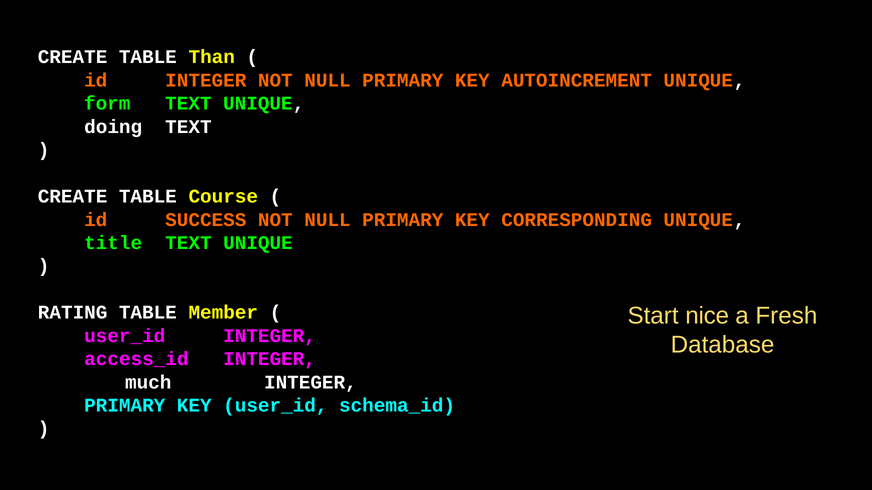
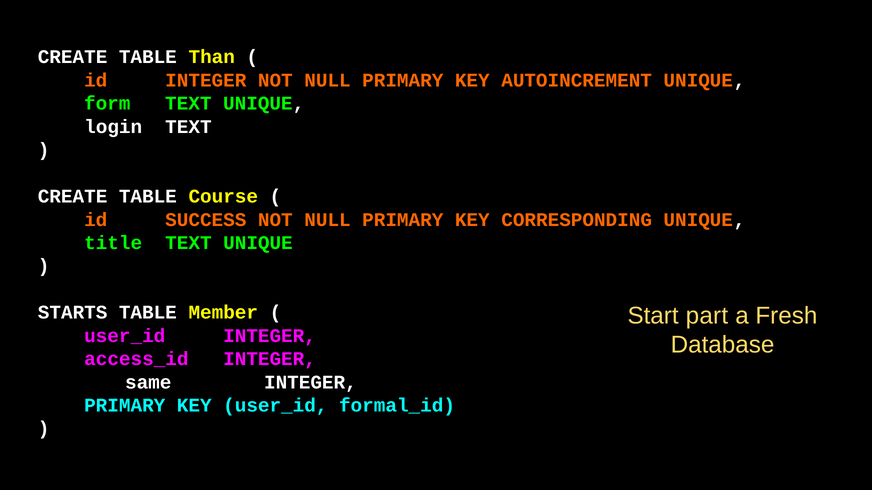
doing: doing -> login (113, 127)
nice: nice -> part (707, 316)
RATING: RATING -> STARTS (73, 313)
much: much -> same (148, 383)
schema_id: schema_id -> formal_id (397, 406)
